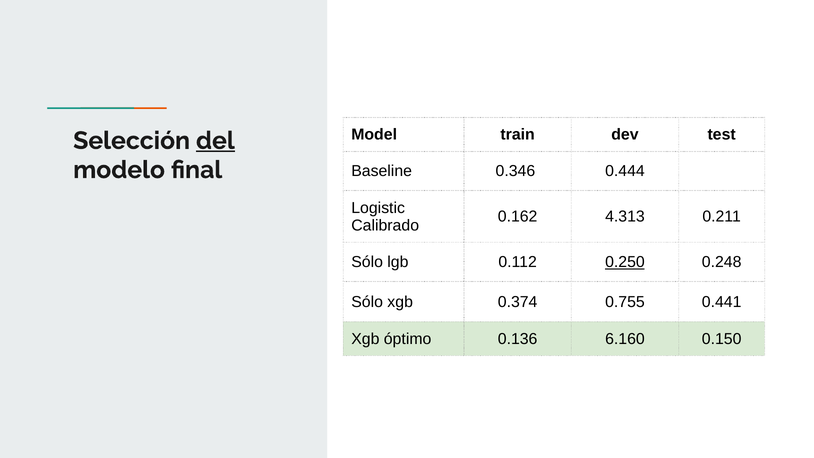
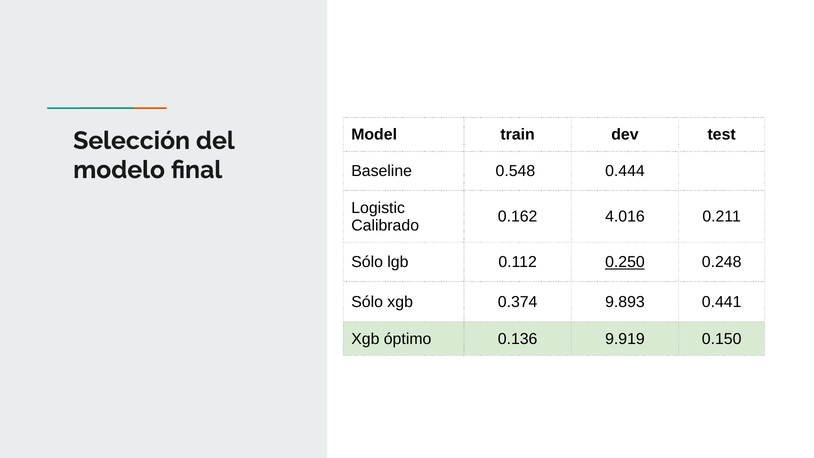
del underline: present -> none (215, 141)
0.346: 0.346 -> 0.548 (515, 171)
4.313: 4.313 -> 4.016 (625, 217)
0.755: 0.755 -> 9.893 (625, 302)
6.160: 6.160 -> 9.919 (625, 339)
